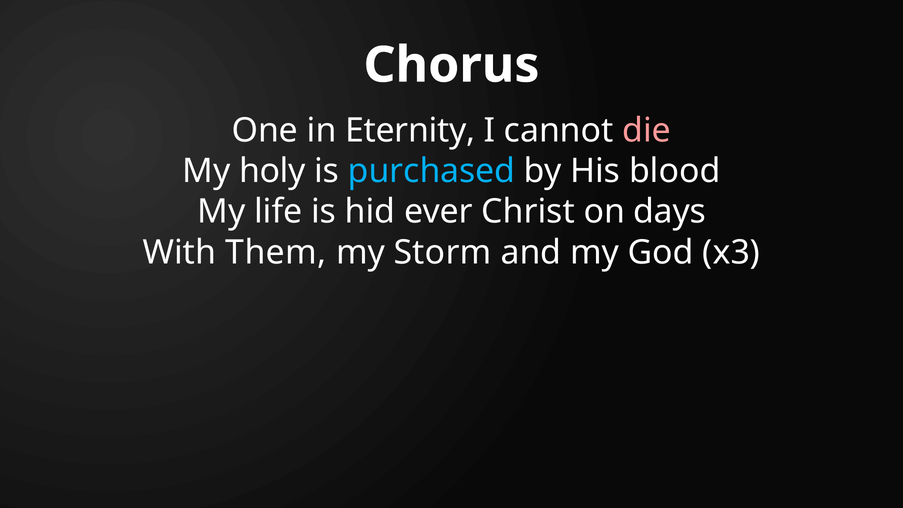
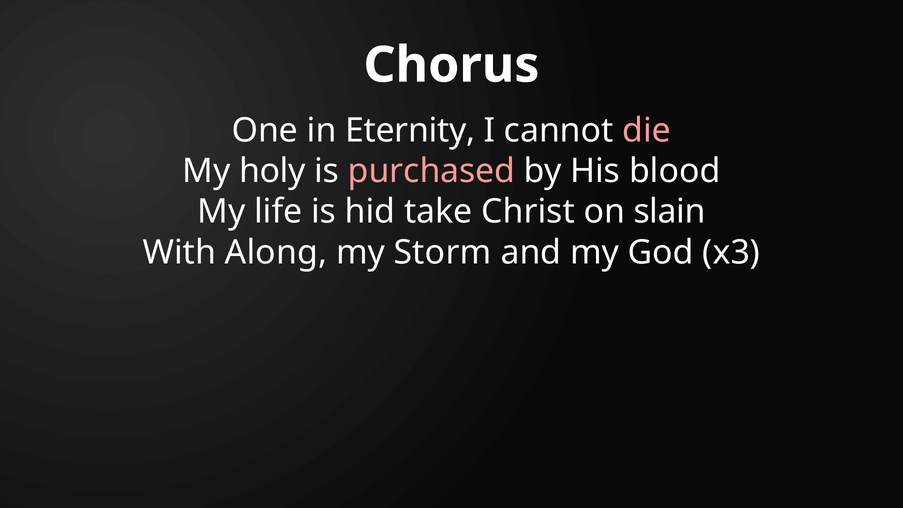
purchased colour: light blue -> pink (432, 171)
ever: ever -> take (438, 212)
days: days -> slain (670, 212)
Them: Them -> Along (276, 252)
